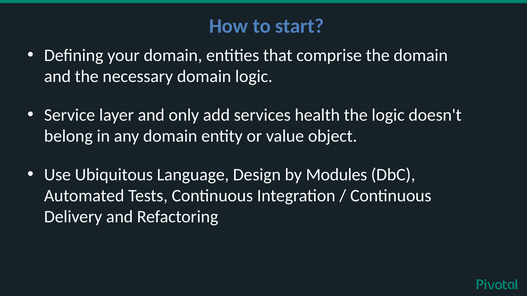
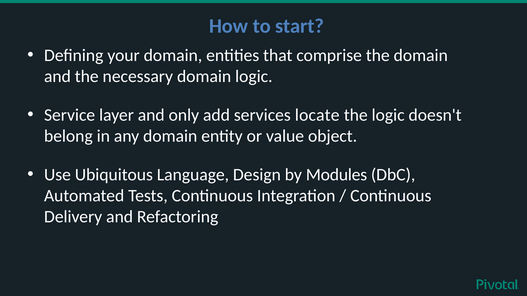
health: health -> locate (317, 115)
